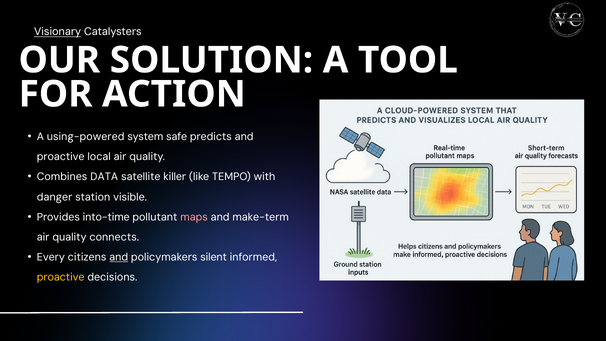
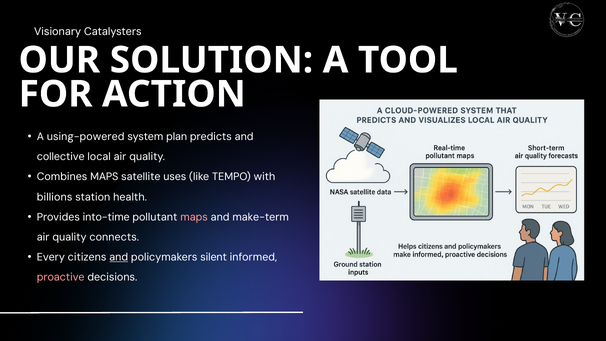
Visionary underline: present -> none (58, 32)
safe: safe -> plan (177, 137)
proactive: proactive -> collective (61, 157)
Combines DATA: DATA -> MAPS (104, 177)
killer: killer -> uses (175, 177)
danger: danger -> billions (55, 197)
visible: visible -> health (130, 197)
proactive colour: yellow -> pink (61, 277)
